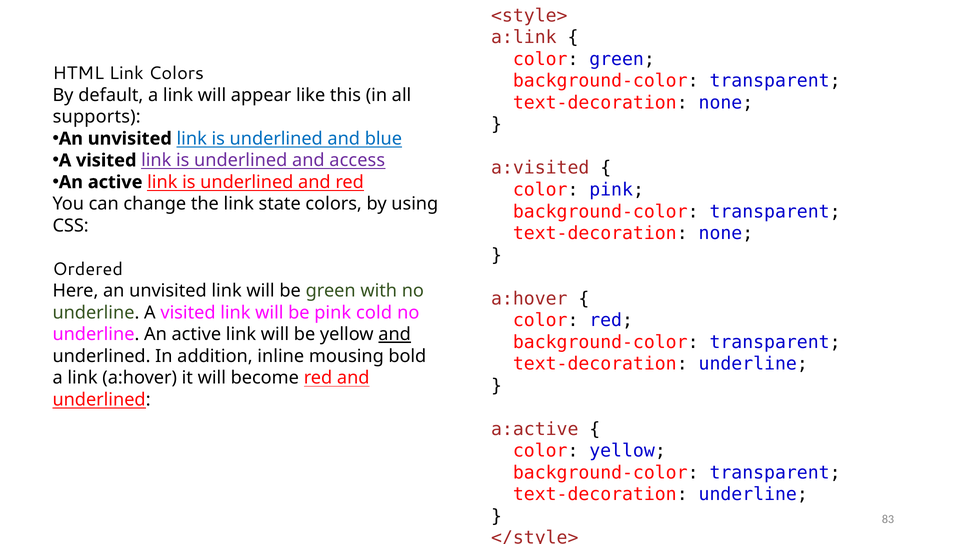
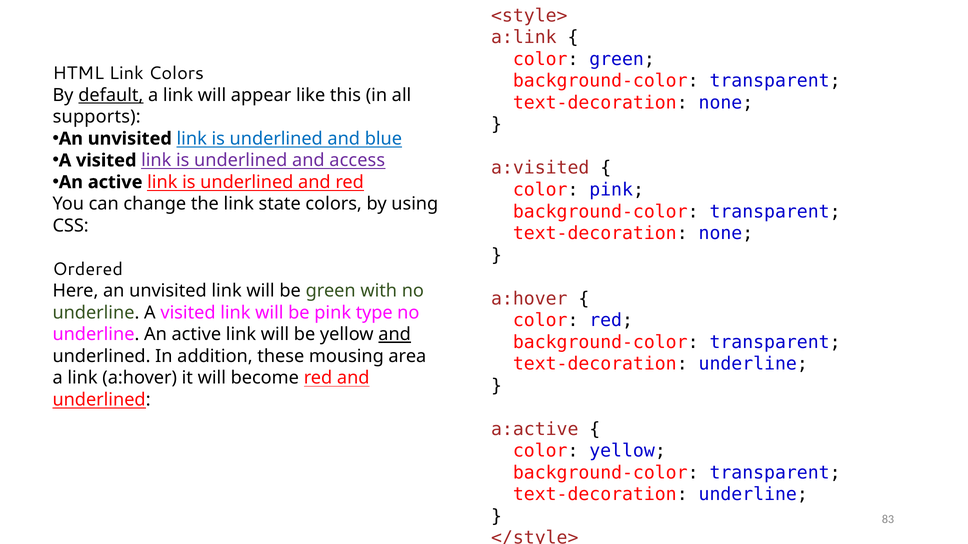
default underline: none -> present (111, 95)
cold: cold -> type (374, 313)
inline: inline -> these (281, 357)
bold: bold -> area (407, 357)
